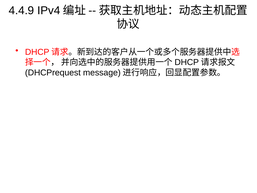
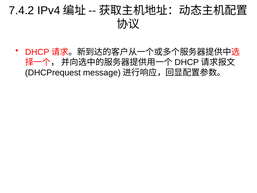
4.4.9: 4.4.9 -> 7.4.2 (21, 10)
